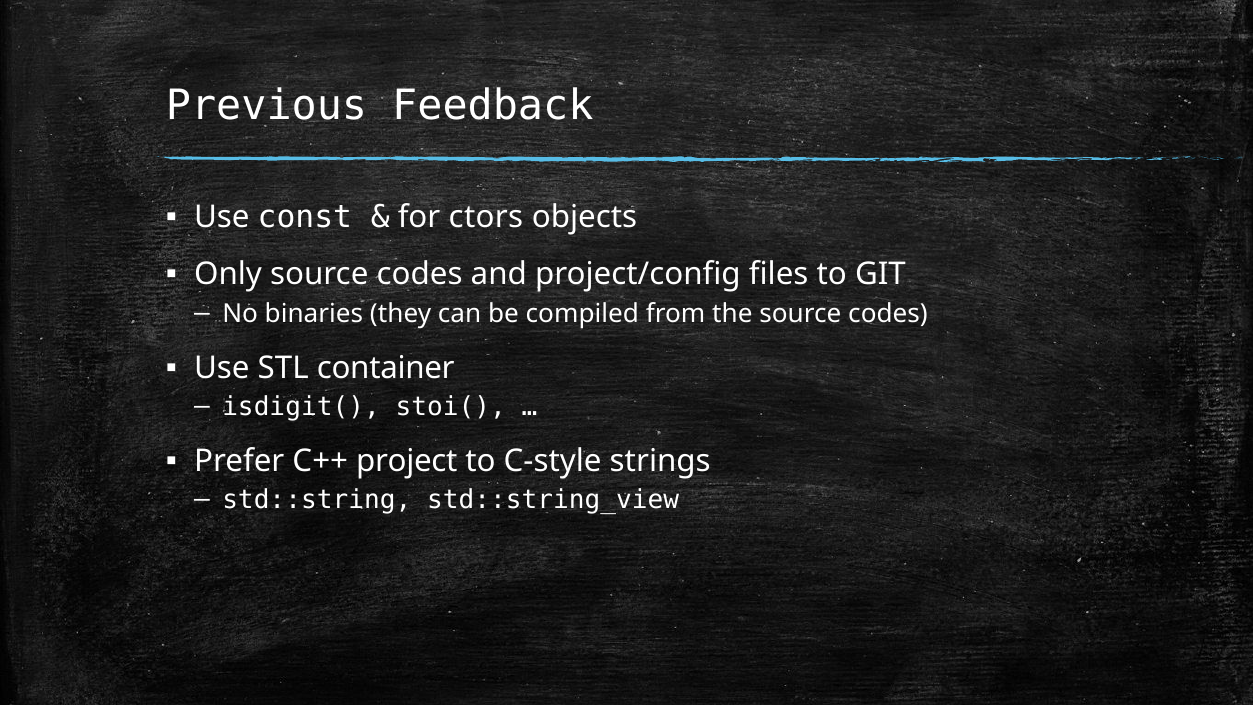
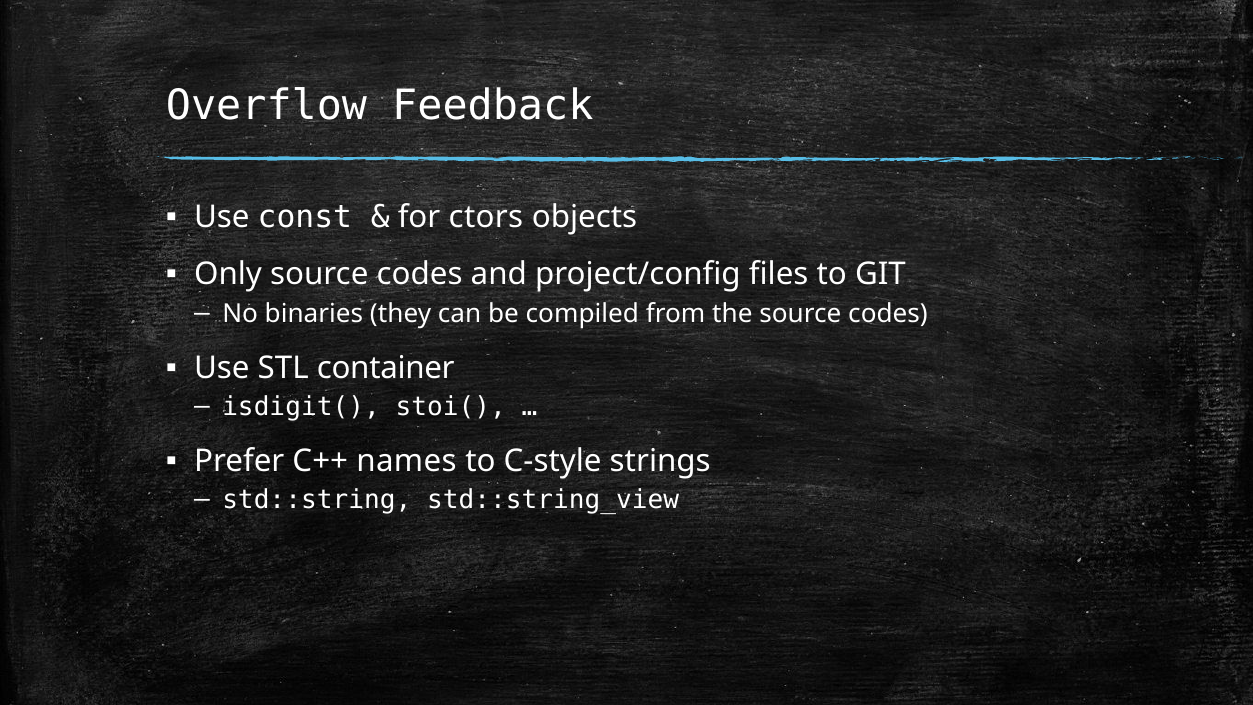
Previous: Previous -> Overflow (267, 106)
project: project -> names (406, 461)
